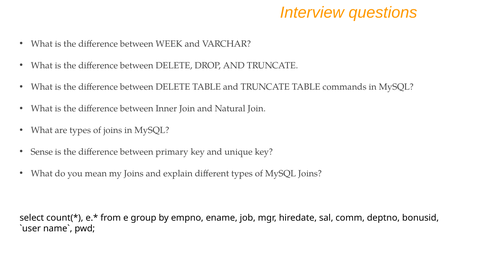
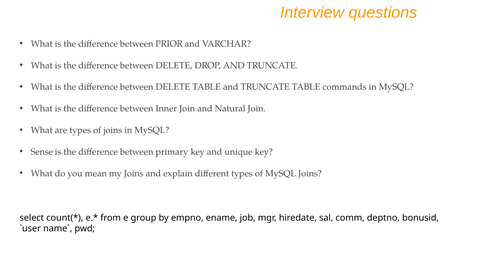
WEEK: WEEK -> PRIOR (169, 44)
